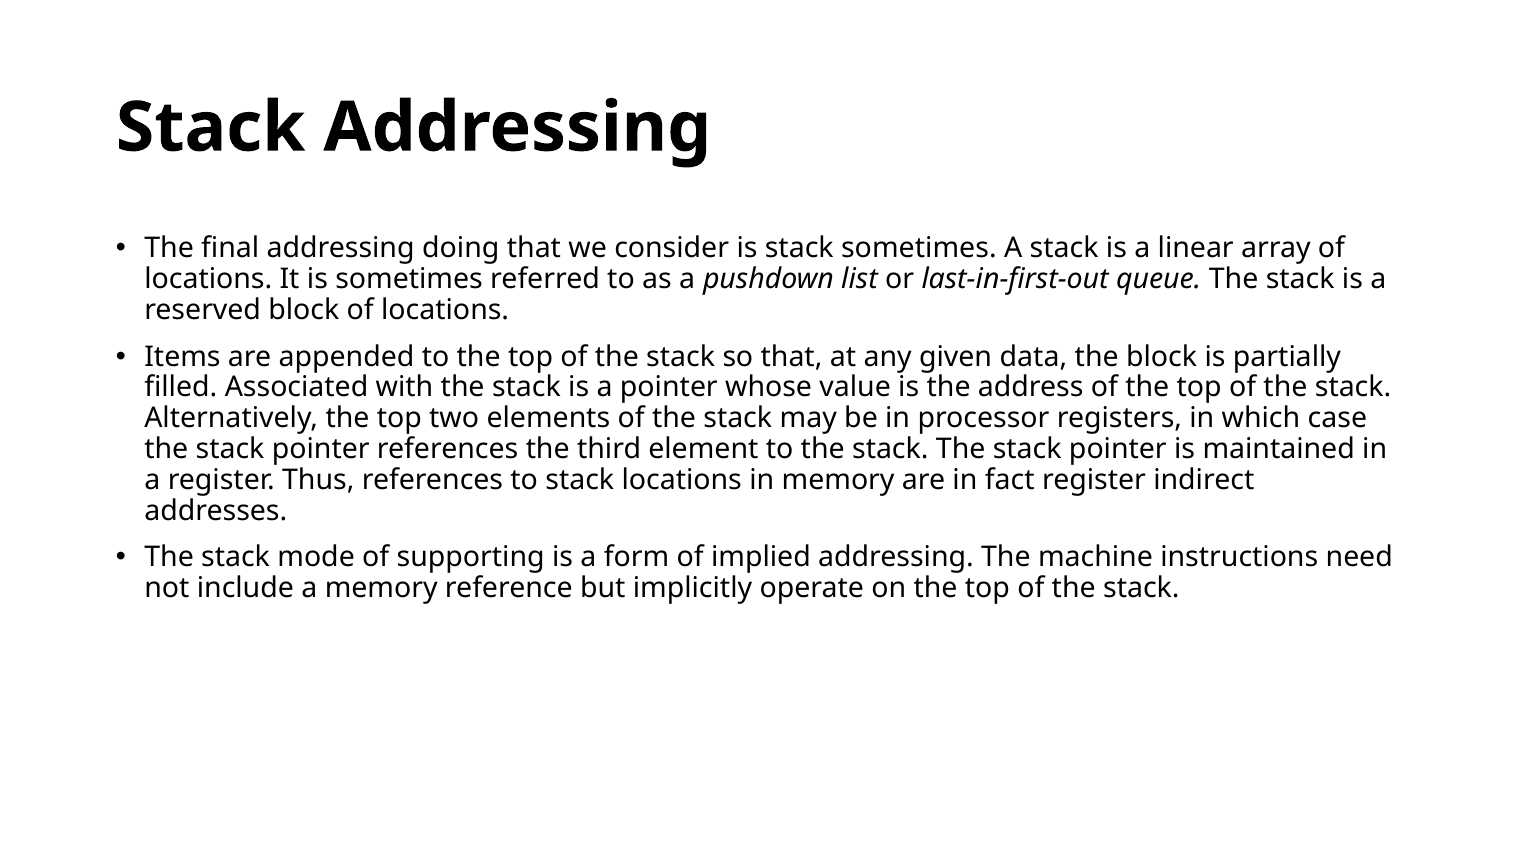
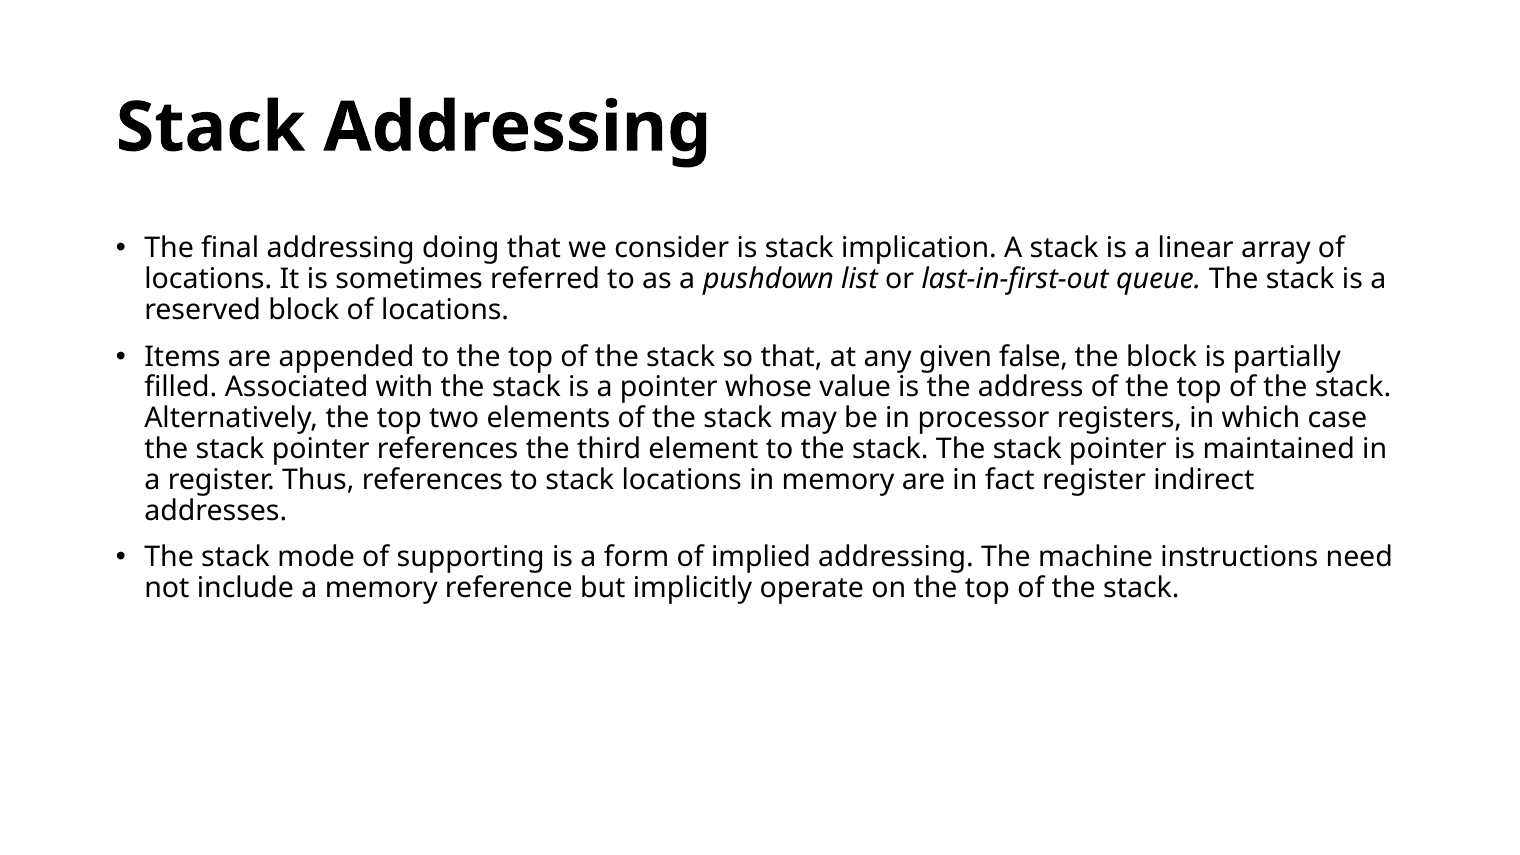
stack sometimes: sometimes -> implication (919, 249)
data: data -> false (1034, 357)
